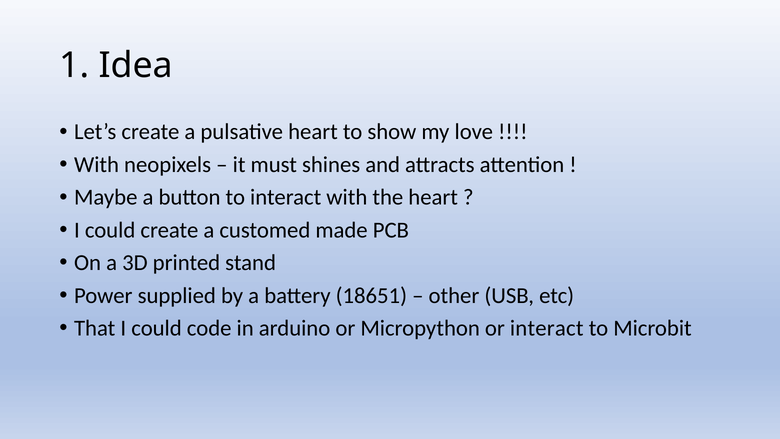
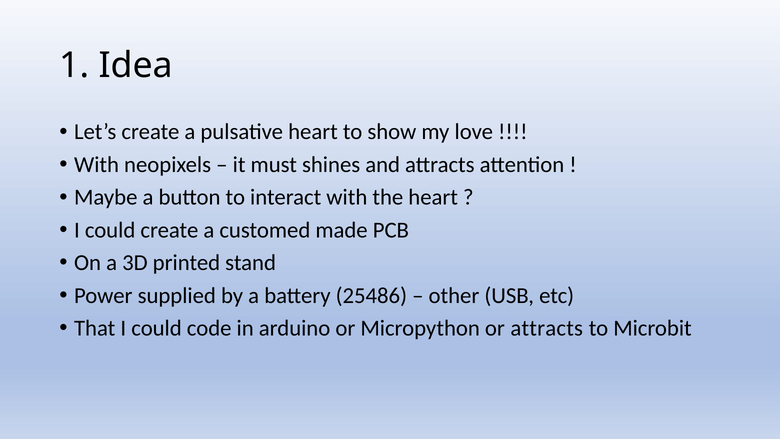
18651: 18651 -> 25486 (371, 295)
or interact: interact -> attracts (547, 328)
